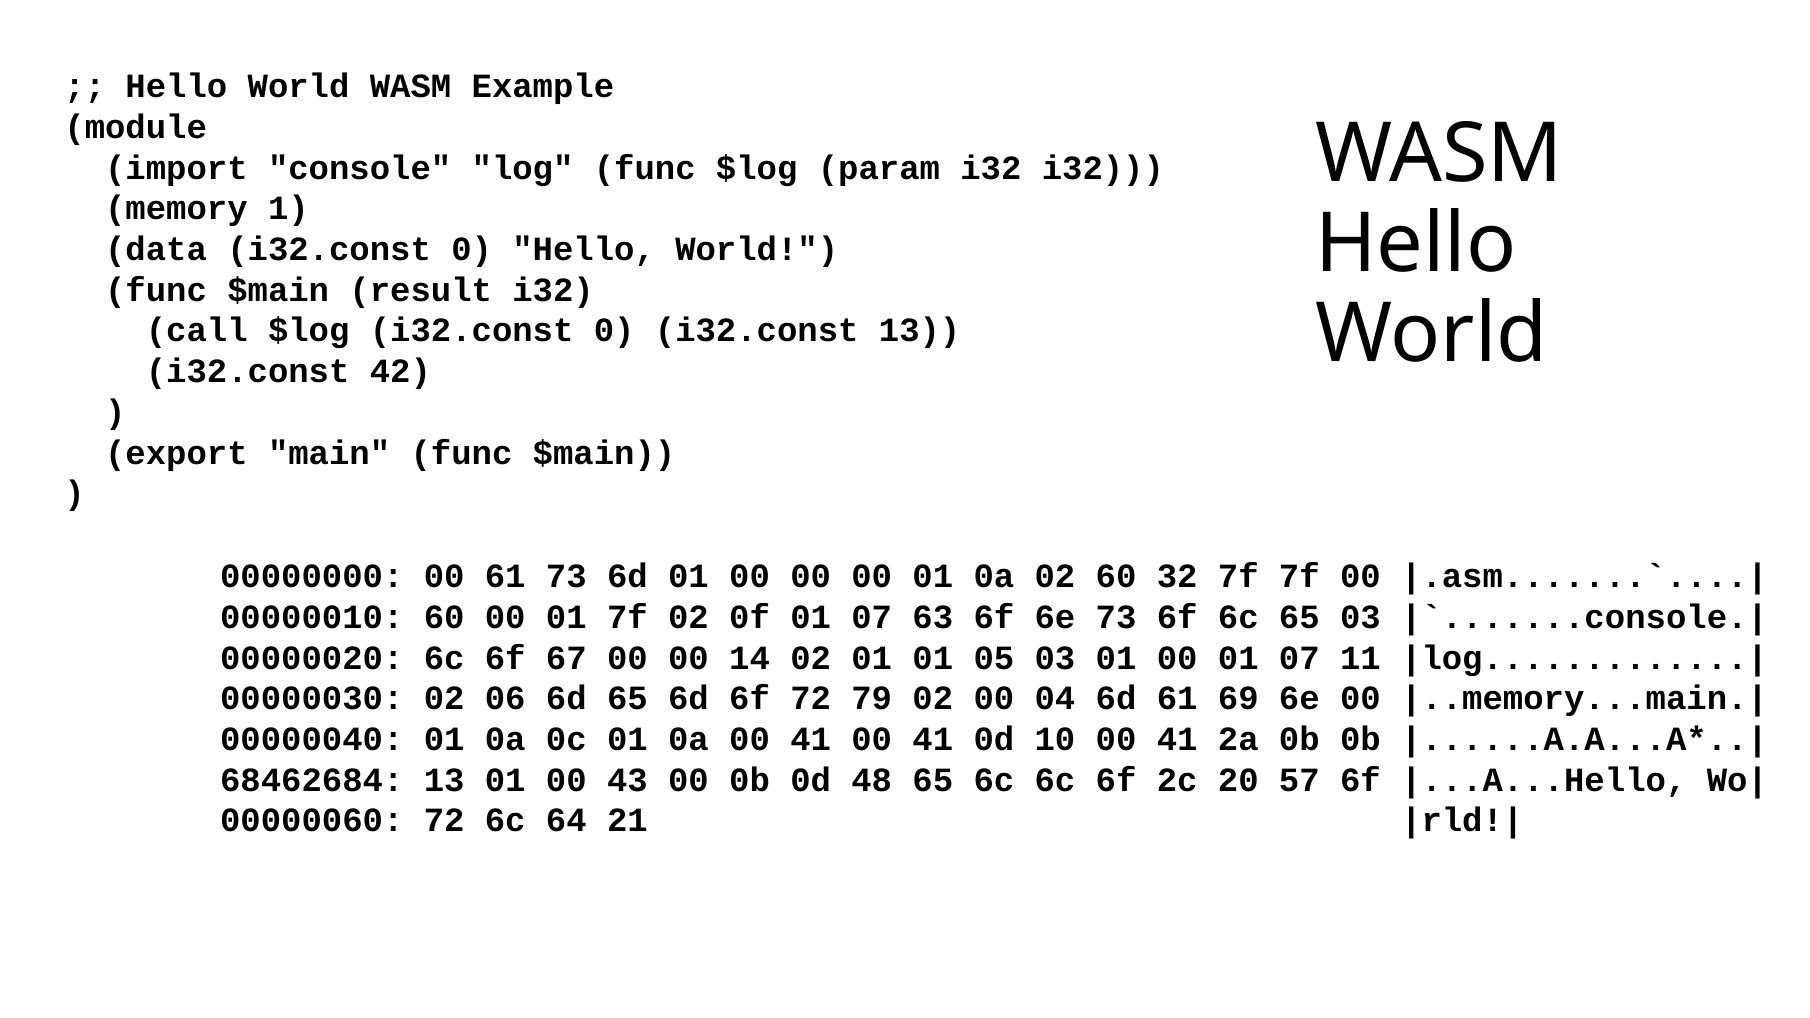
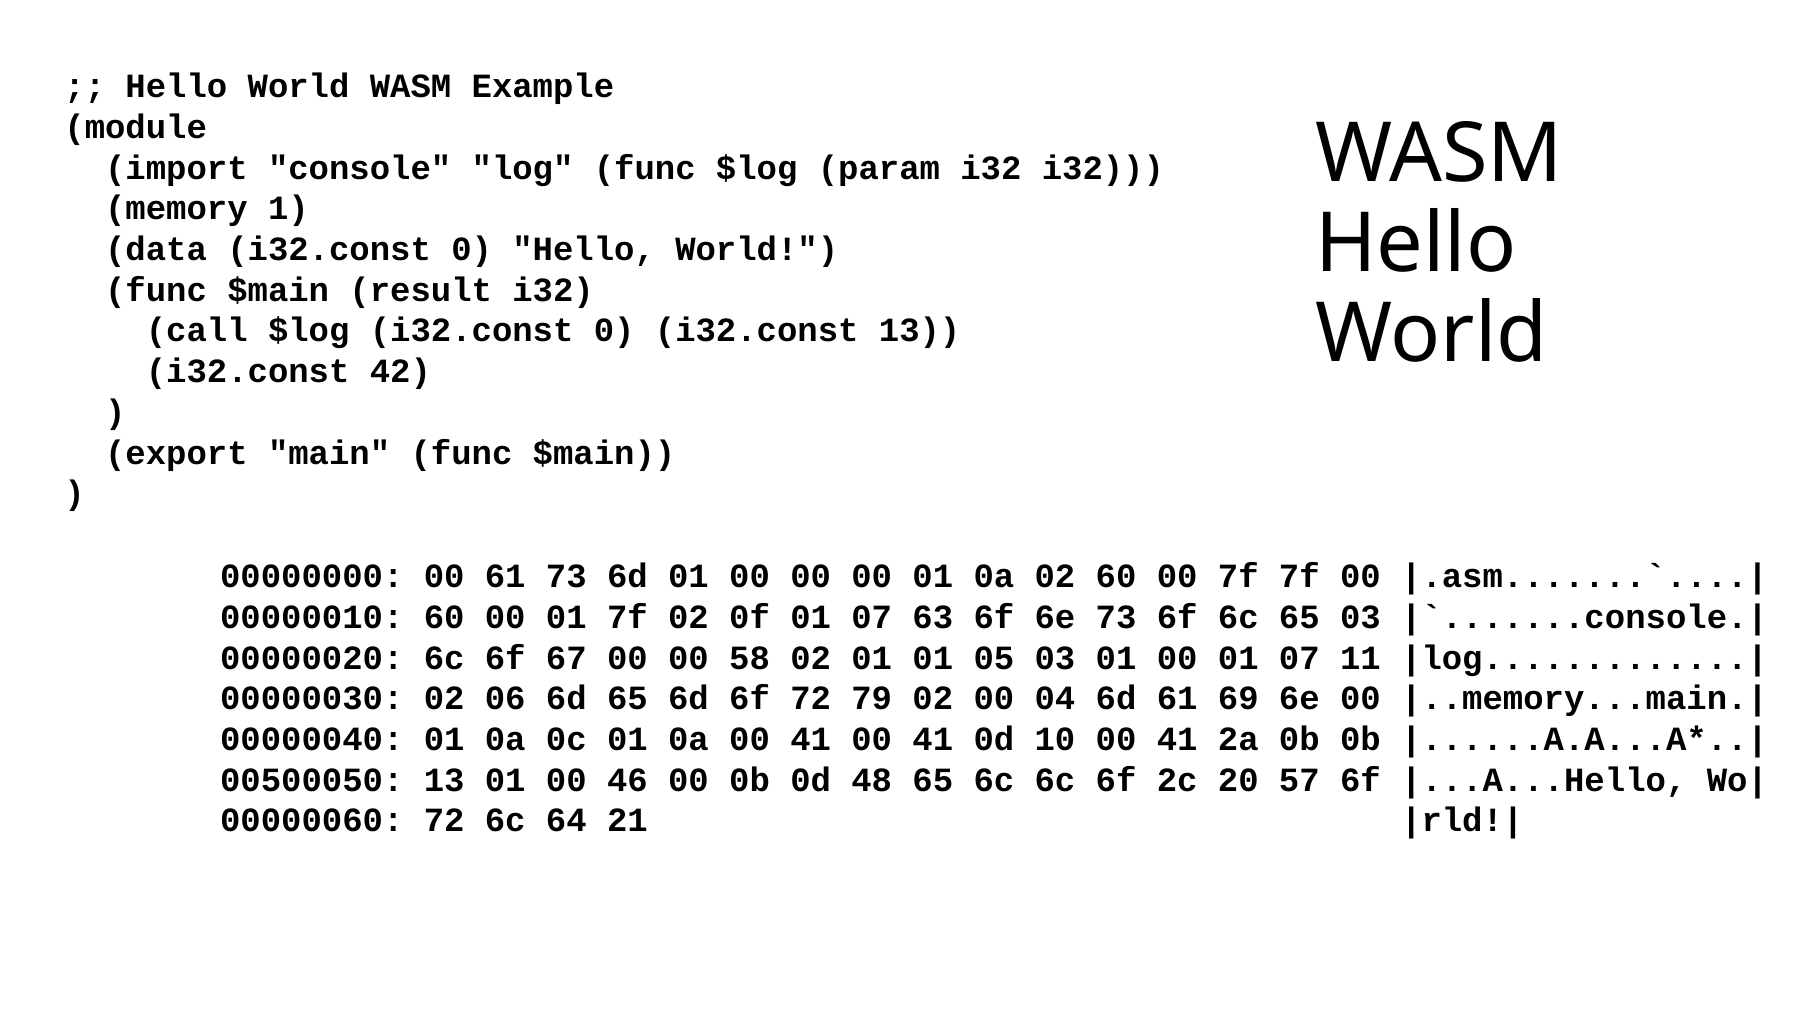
02 60 32: 32 -> 00 (1177, 577)
14: 14 -> 58 (750, 658)
68462684: 68462684 -> 00500050 (312, 780)
43: 43 -> 46 (627, 780)
